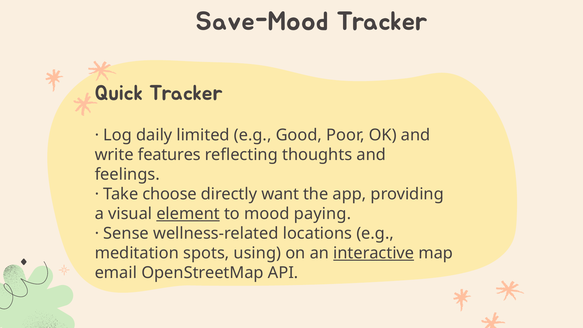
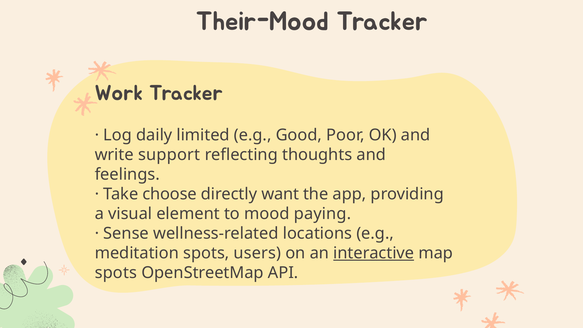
Save-Mood: Save-Mood -> Their-Mood (262, 22)
Quick: Quick -> Work (119, 93)
features: features -> support (169, 155)
element underline: present -> none (188, 214)
using: using -> users (257, 253)
email: email -> spots (116, 273)
